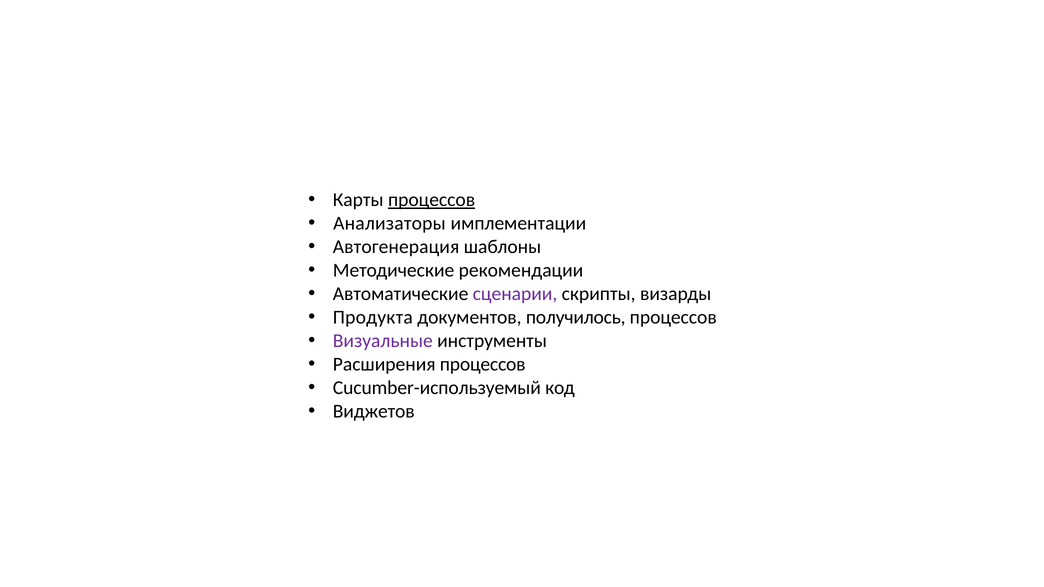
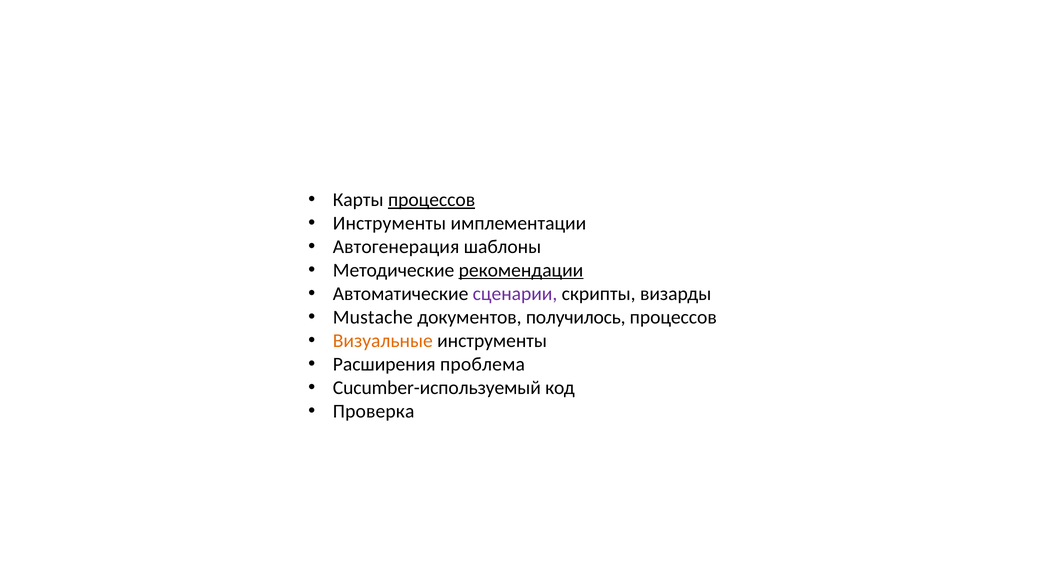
Анализаторы: Анализаторы -> Инструменты (389, 223)
рекомендации underline: none -> present (521, 270)
Продукта: Продукта -> Mustache (373, 317)
Визуальные colour: purple -> orange (383, 341)
Расширения процессов: процессов -> проблема (483, 364)
Виджетов: Виджетов -> Проверка (374, 411)
